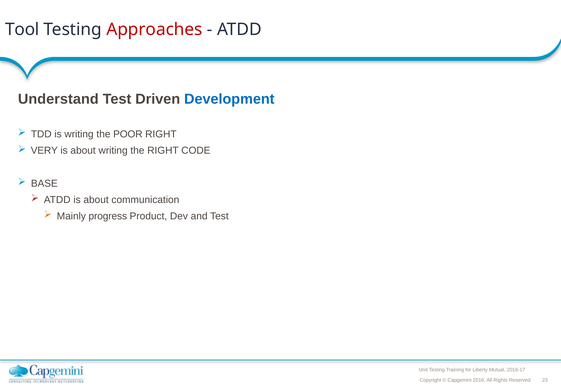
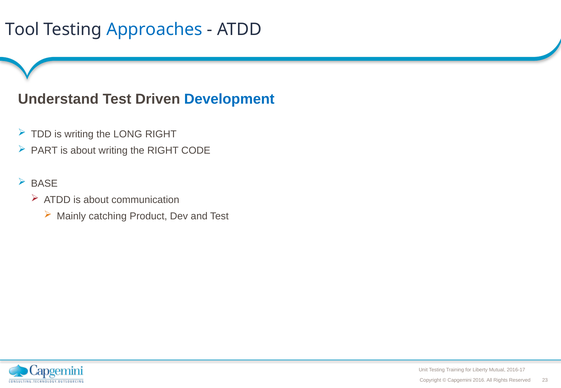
Approaches colour: red -> blue (154, 30)
POOR: POOR -> LONG (128, 134)
VERY: VERY -> PART (44, 151)
progress: progress -> catching (108, 216)
